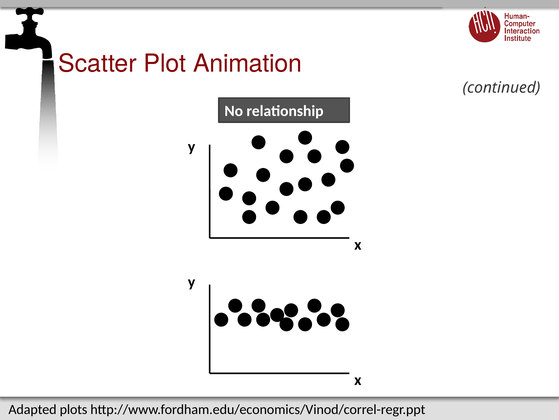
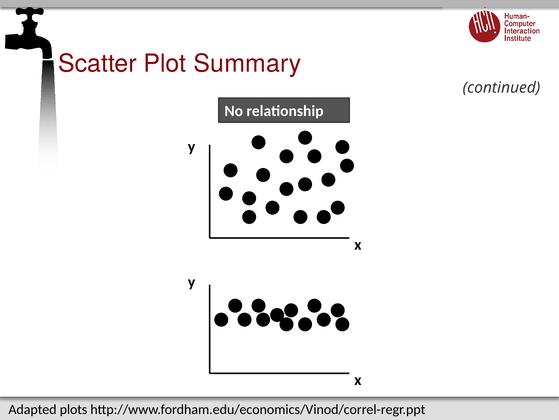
Animation: Animation -> Summary (247, 64)
